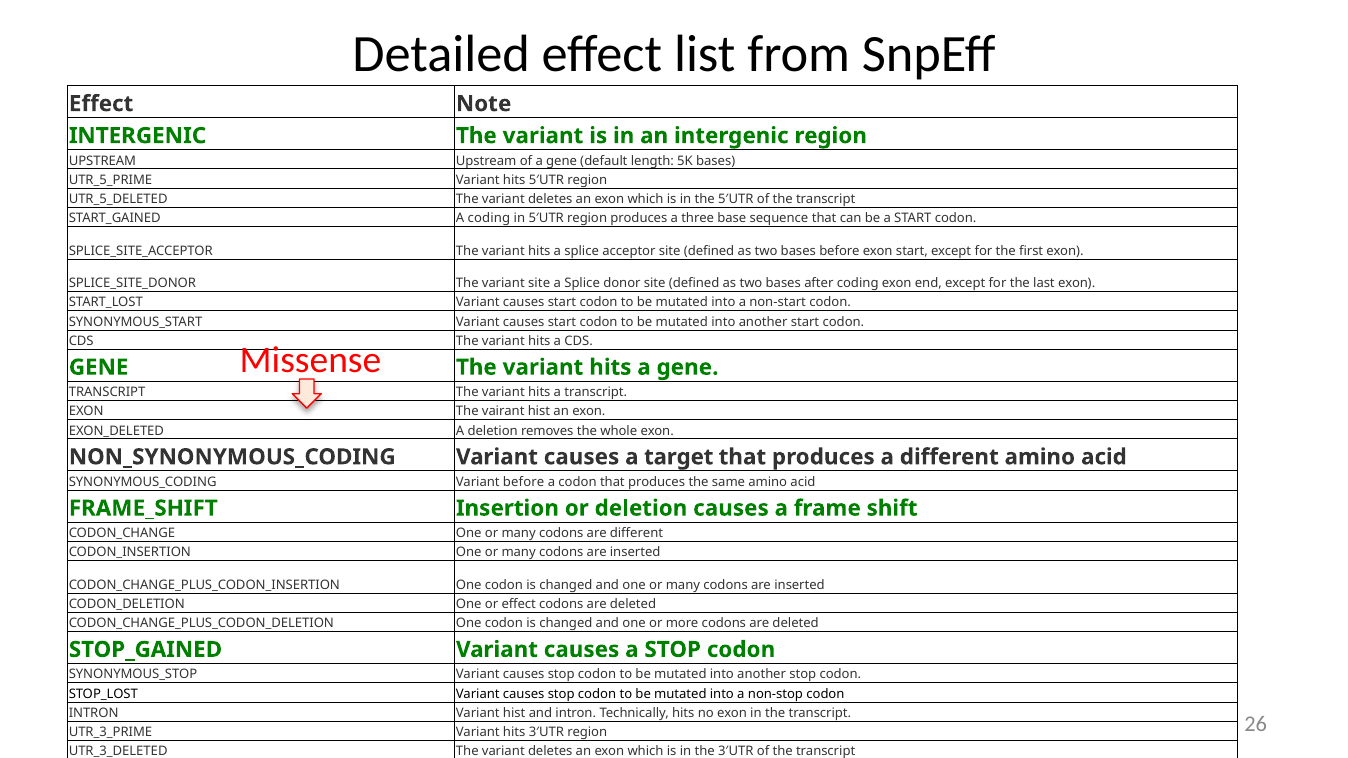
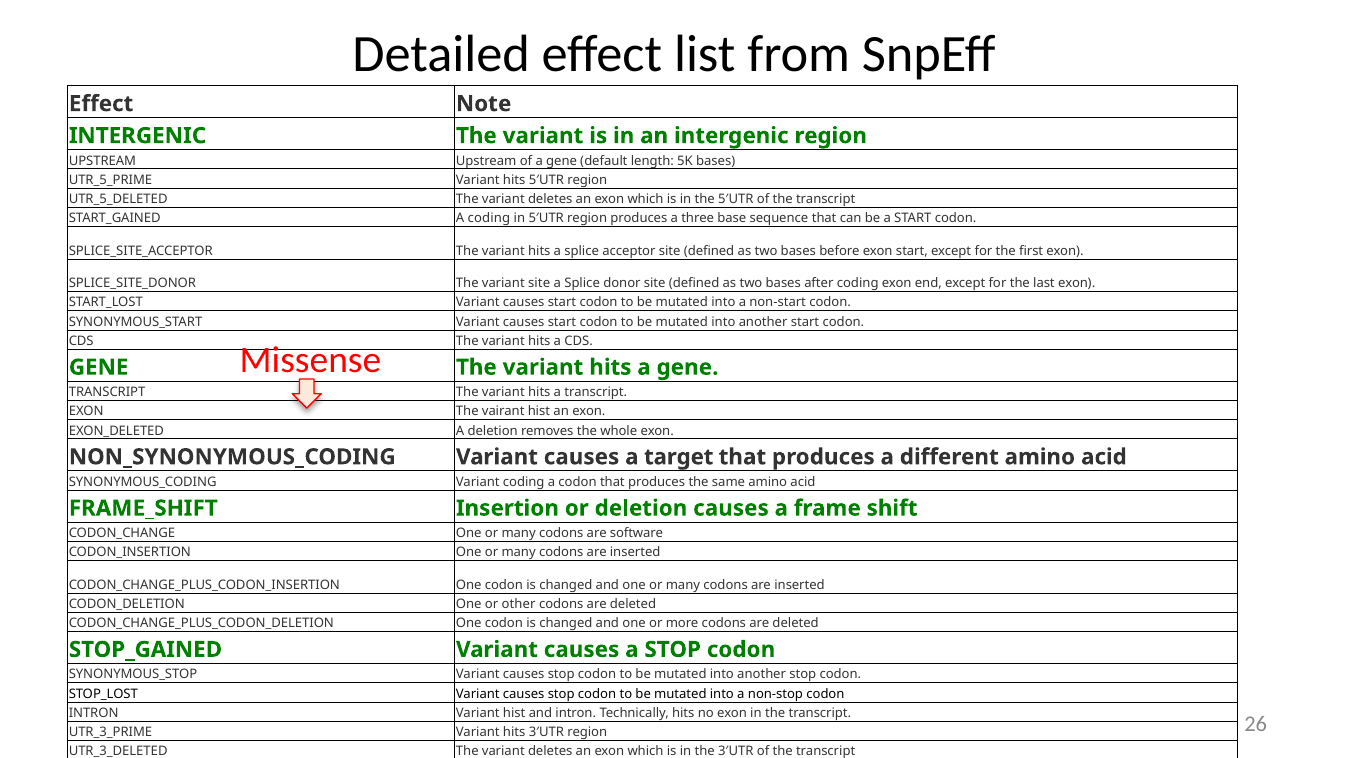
Variant before: before -> coding (524, 482)
are different: different -> software (636, 533)
or effect: effect -> other (519, 604)
